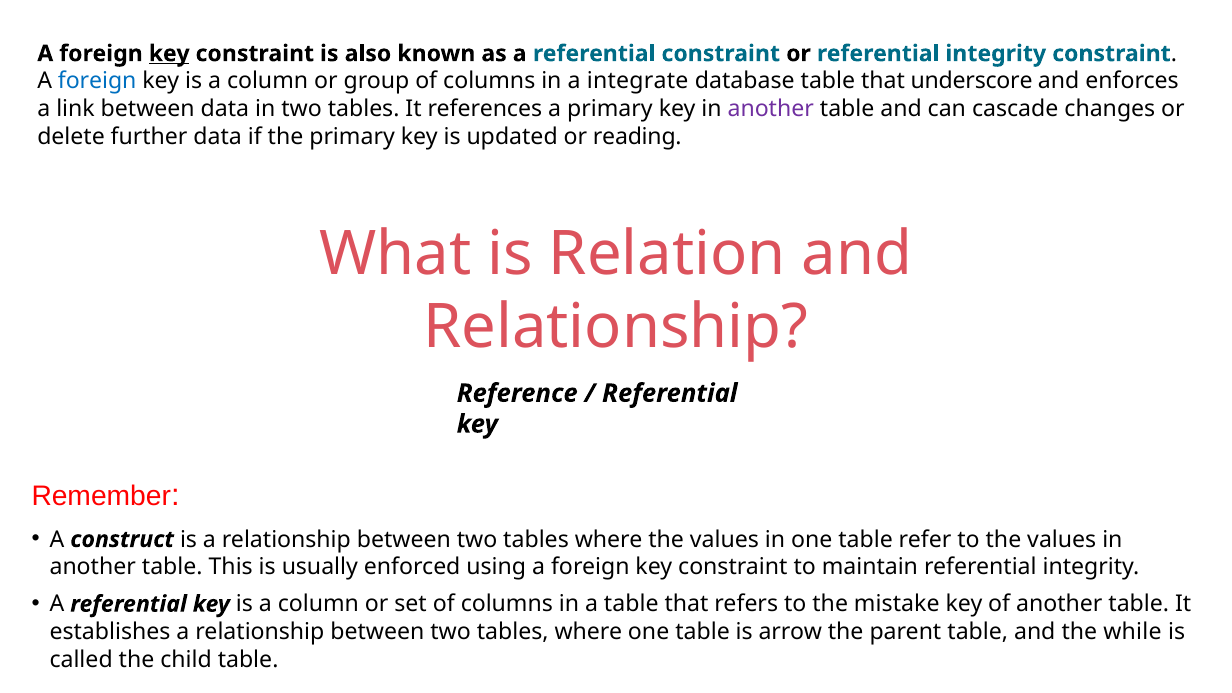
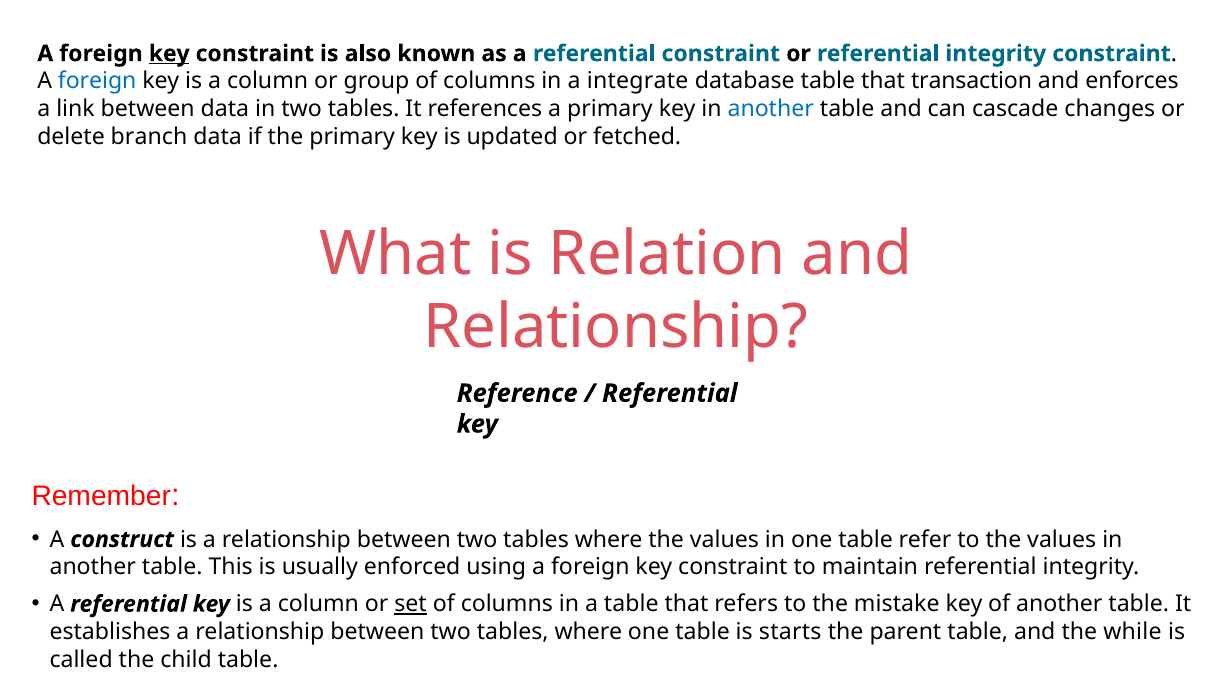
underscore: underscore -> transaction (972, 81)
another colour: purple -> blue (771, 109)
further: further -> branch (149, 137)
reading: reading -> fetched (637, 137)
set underline: none -> present (411, 604)
arrow: arrow -> starts (790, 632)
